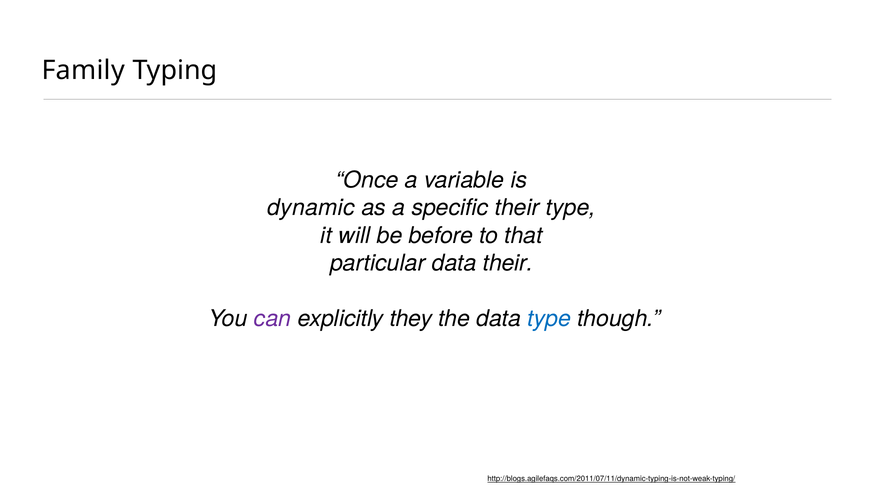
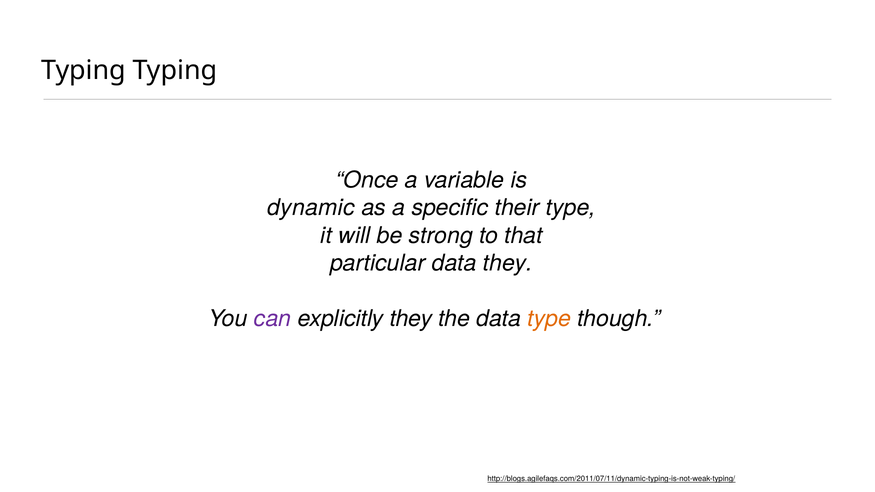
Family: Family -> Typing (83, 70)
before: before -> strong (441, 236)
data their: their -> they (508, 263)
type colour: blue -> orange (549, 319)
